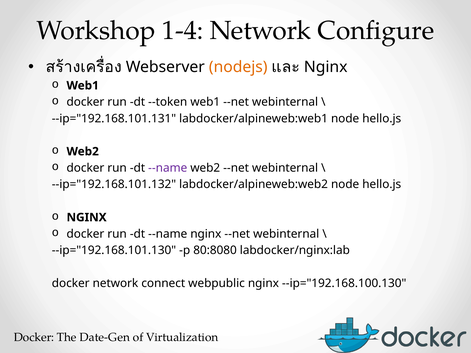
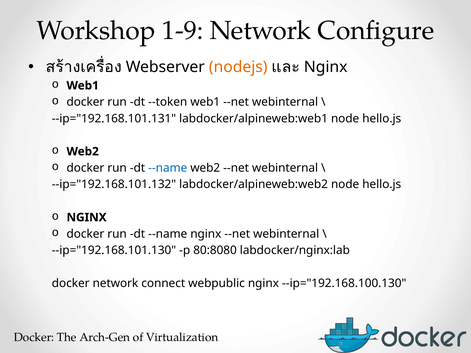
1-4: 1-4 -> 1-9 (183, 31)
--name colour: purple -> blue (168, 168)
Date-Gen: Date-Gen -> Arch-Gen (105, 338)
